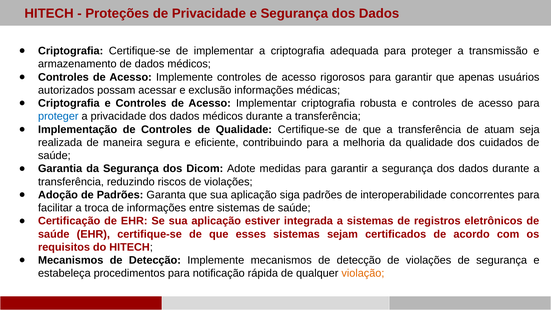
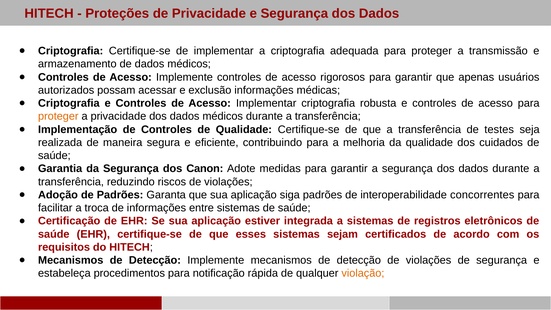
proteger colour: blue -> orange (58, 116)
atuam: atuam -> testes (499, 129)
Dicom: Dicom -> Canon (205, 169)
